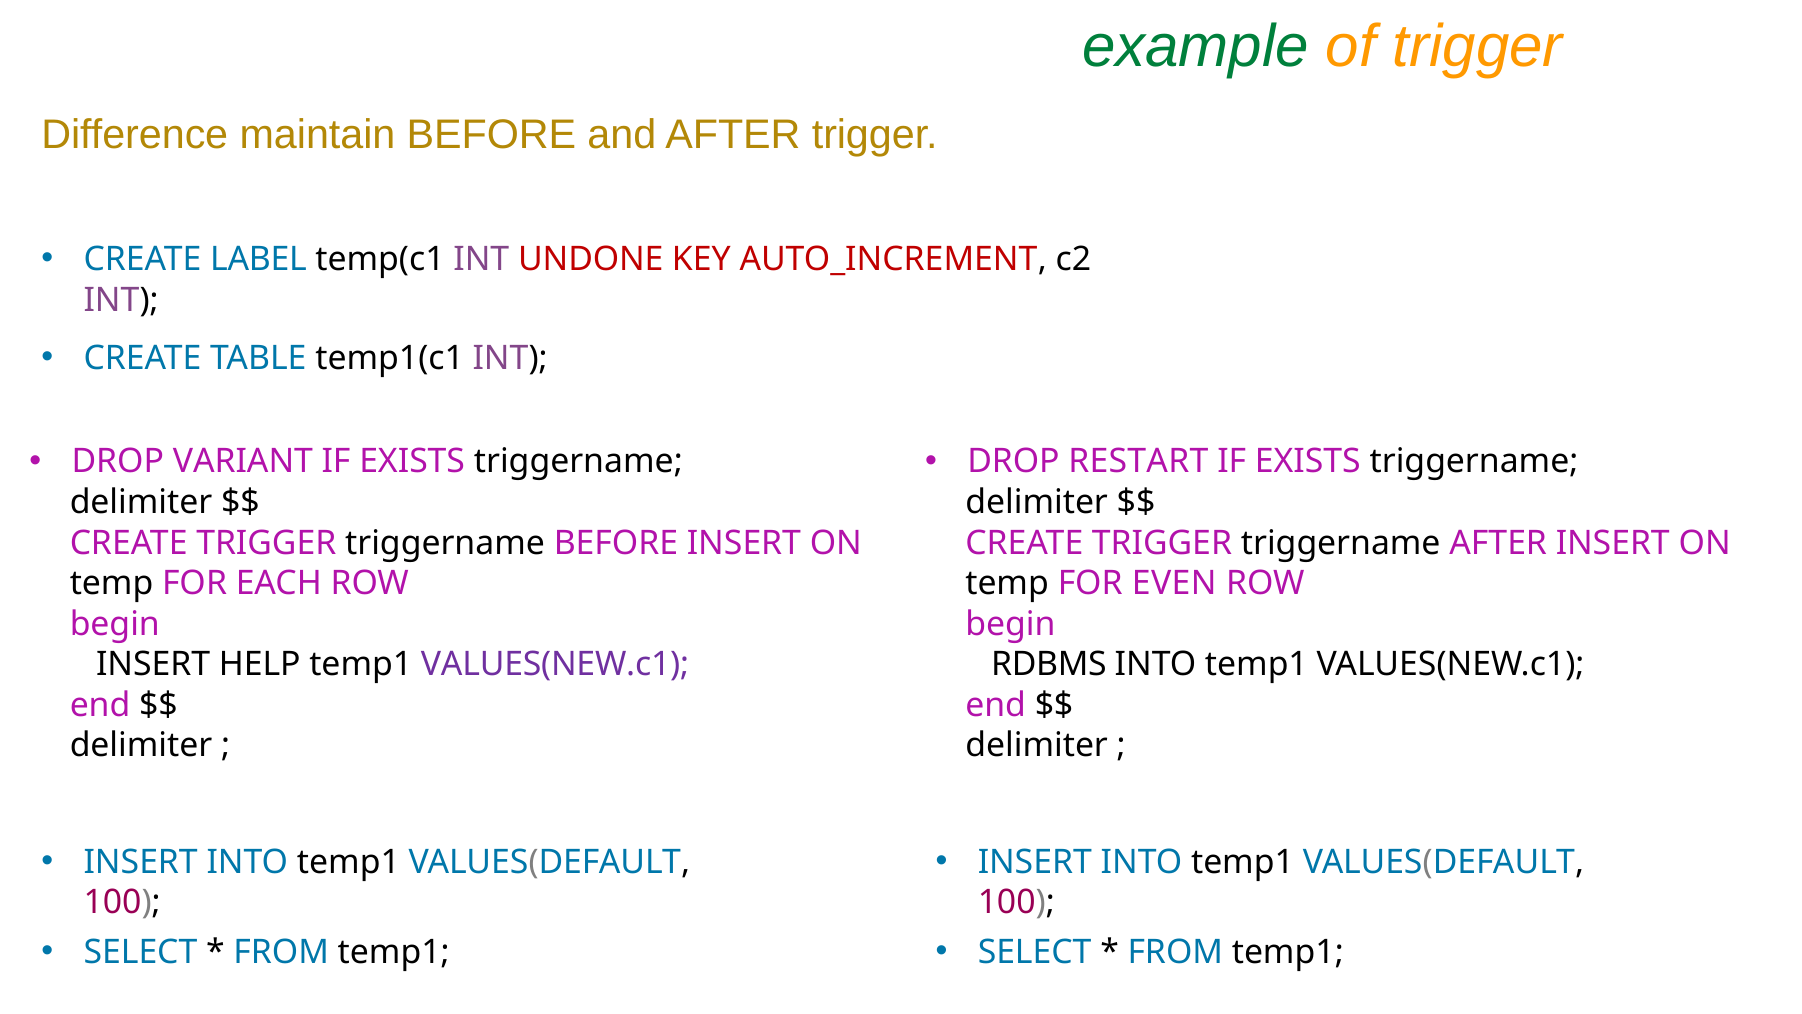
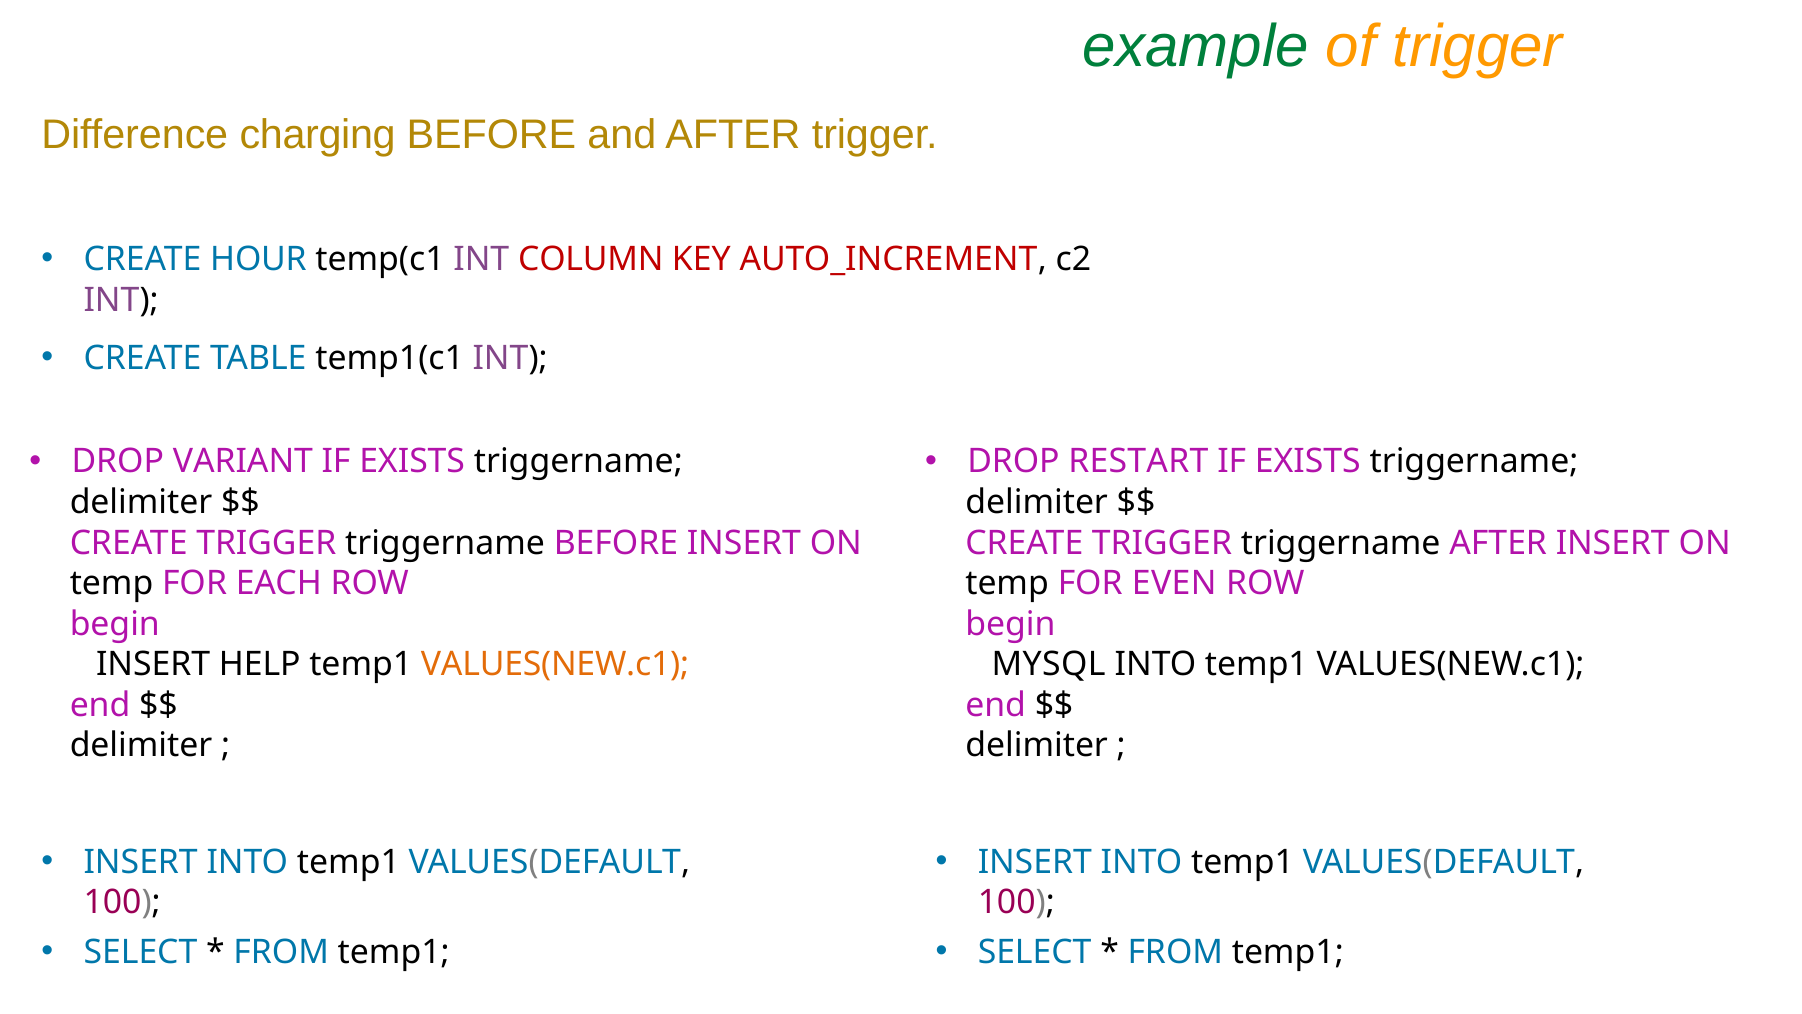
maintain: maintain -> charging (318, 135)
LABEL: LABEL -> HOUR (258, 259)
UNDONE: UNDONE -> COLUMN (591, 259)
VALUES(NEW.c1 colour: purple -> orange (555, 664)
RDBMS: RDBMS -> MYSQL (1049, 664)
